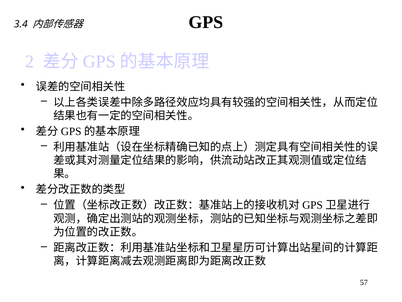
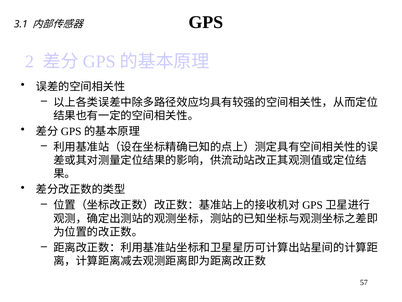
3.4: 3.4 -> 3.1 (21, 24)
